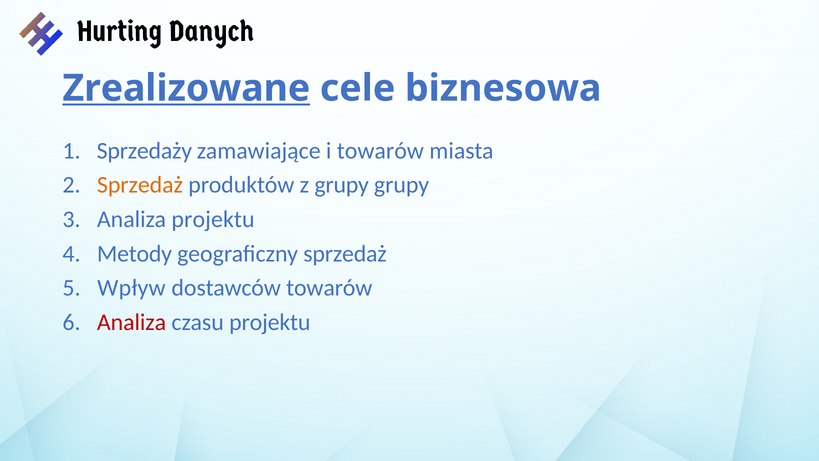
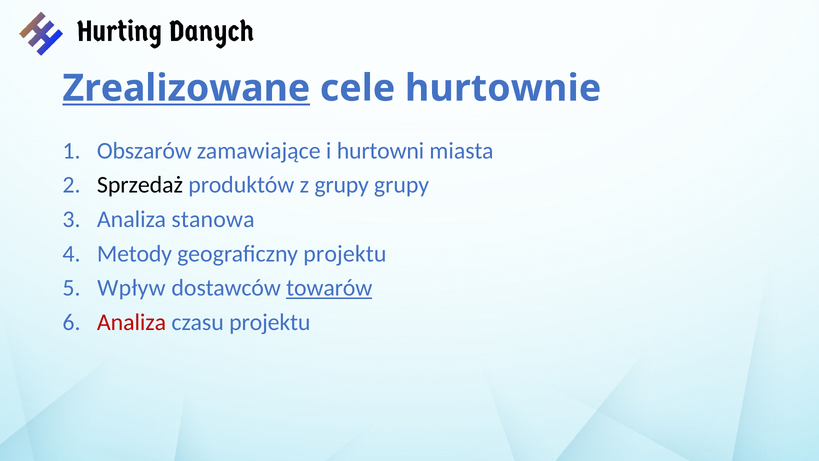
biznesowa: biznesowa -> hurtownie (503, 88)
Sprzedaży: Sprzedaży -> Obszarów (144, 151)
i towarów: towarów -> hurtowni (380, 151)
Sprzedaż colour: orange -> black (140, 185)
Analiza projektu: projektu -> stanowa (213, 219)
geograficzny sprzedaż: sprzedaż -> projektu (345, 254)
towarów underline: none -> present (329, 288)
